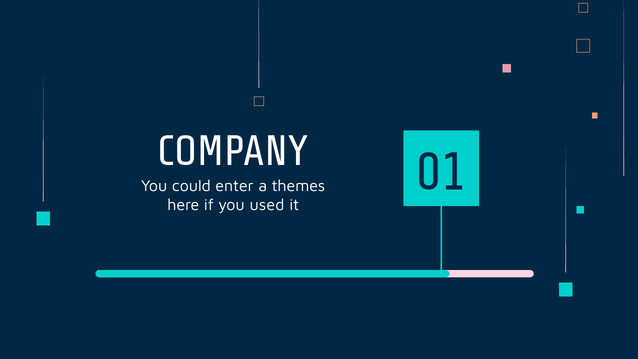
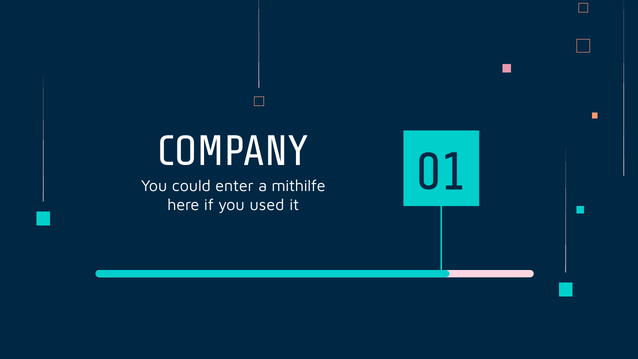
themes: themes -> mithilfe (299, 186)
